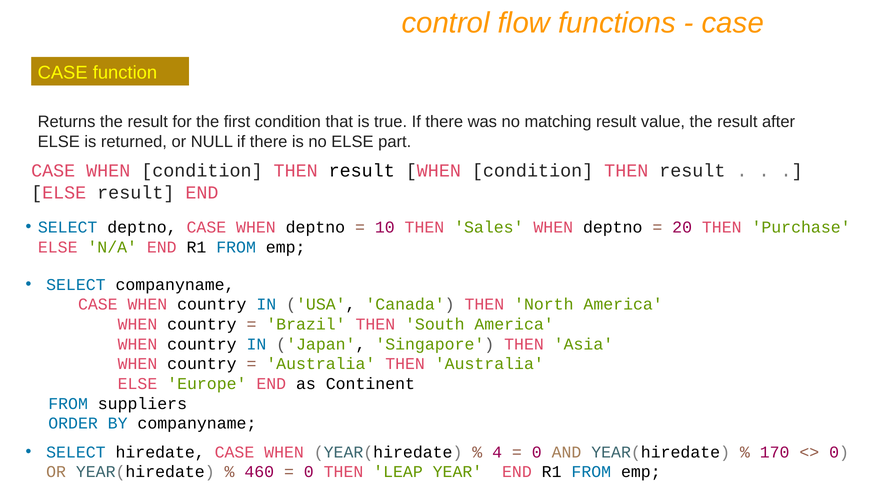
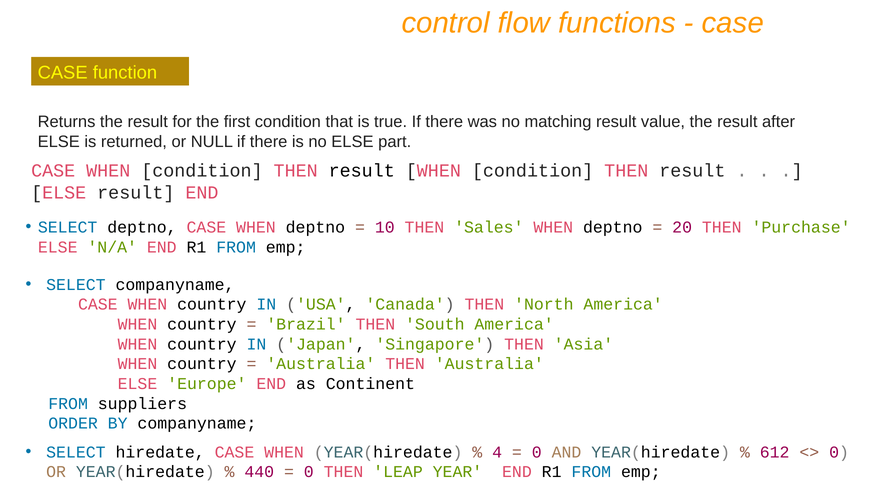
170: 170 -> 612 (775, 452)
460: 460 -> 440 (259, 472)
